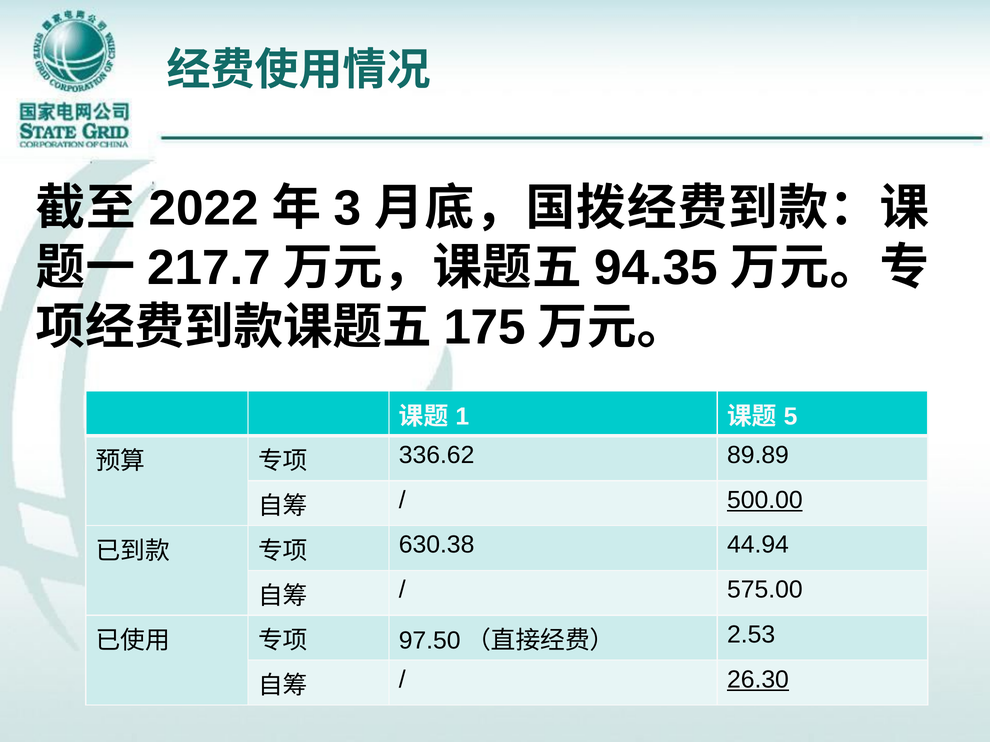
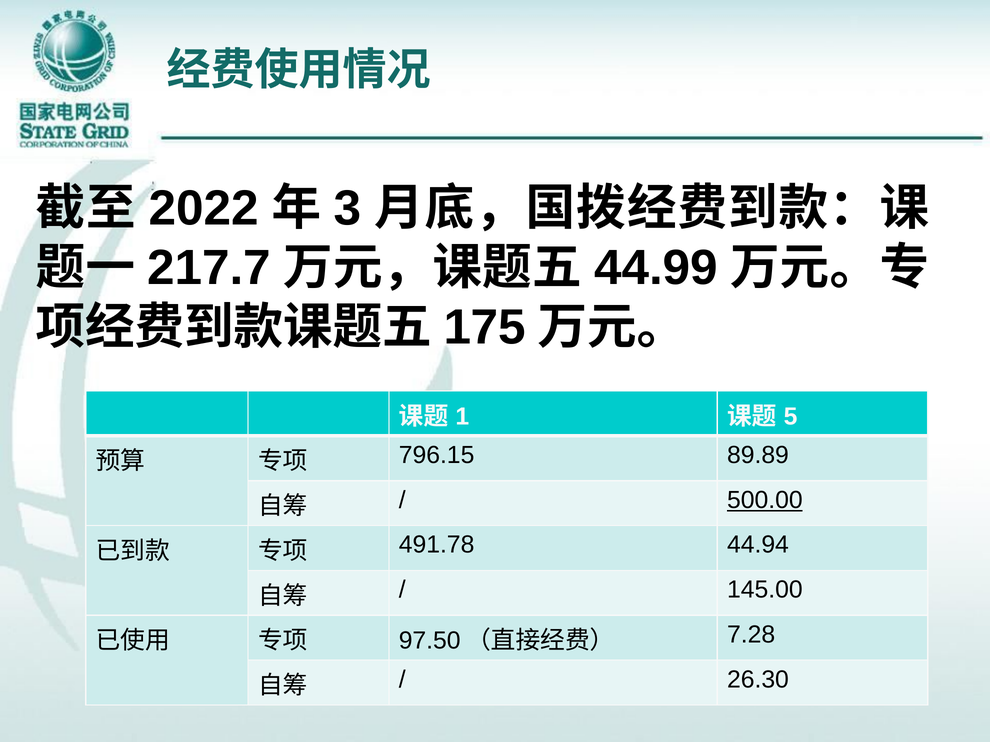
94.35: 94.35 -> 44.99 (656, 268)
336.62: 336.62 -> 796.15 (437, 455)
630.38: 630.38 -> 491.78 (437, 545)
575.00: 575.00 -> 145.00 (765, 590)
2.53: 2.53 -> 7.28 (751, 635)
26.30 underline: present -> none (758, 680)
